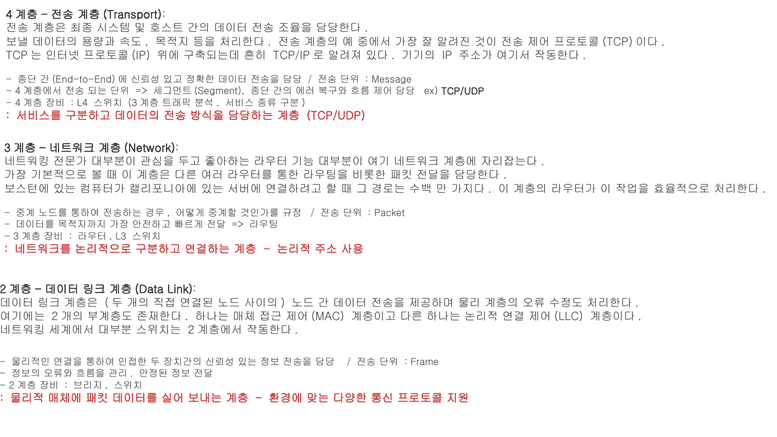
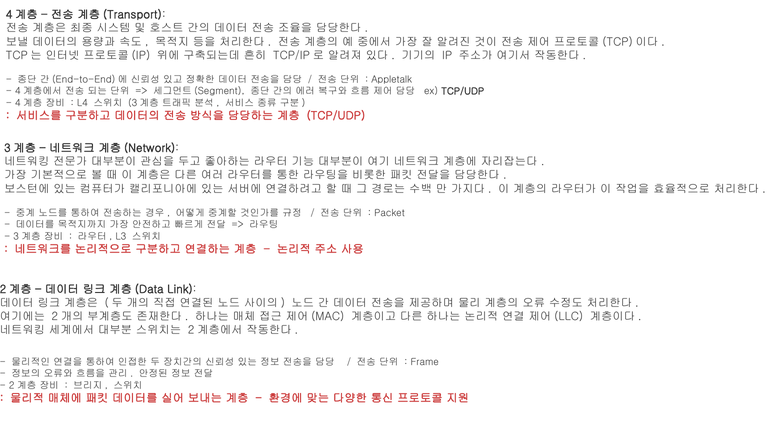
Message: Message -> Appletalk (392, 80)
